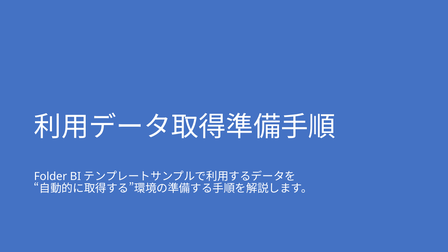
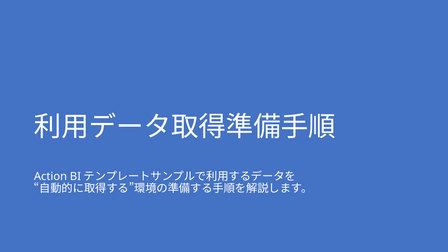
Folder: Folder -> Action (50, 176)
